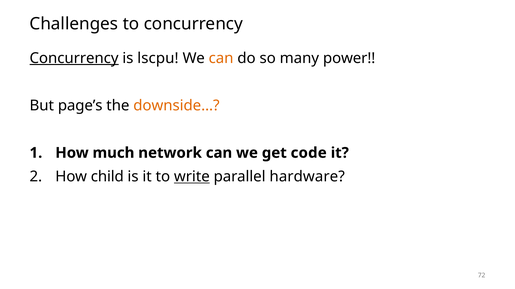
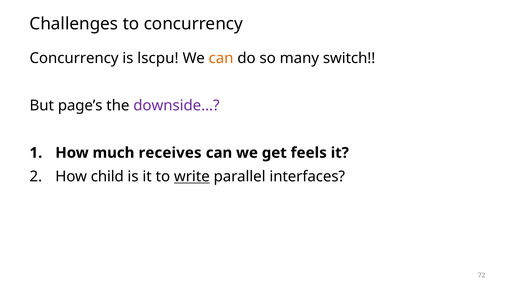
Concurrency underline: present -> none (74, 58)
power: power -> switch (349, 58)
downside… colour: orange -> purple (176, 106)
network: network -> receives (170, 153)
code: code -> feels (309, 153)
hardware: hardware -> interfaces (307, 177)
